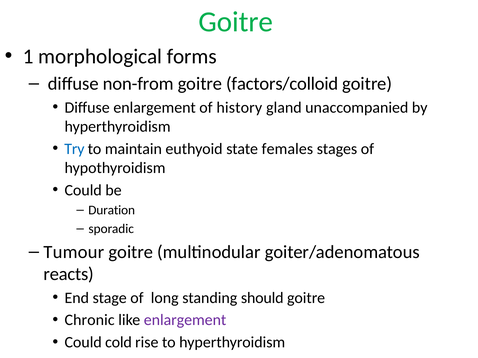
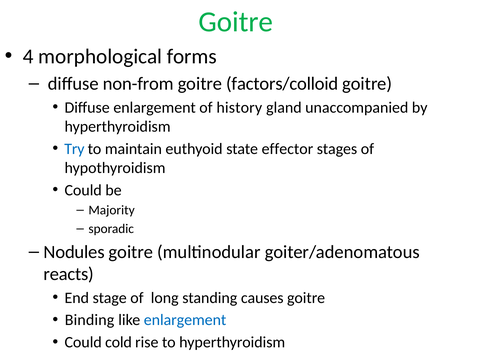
1: 1 -> 4 (28, 56)
females: females -> effector (287, 149)
Duration: Duration -> Majority (112, 210)
Tumour: Tumour -> Nodules (74, 252)
should: should -> causes (262, 298)
Chronic: Chronic -> Binding (90, 321)
enlargement colour: purple -> blue (185, 321)
